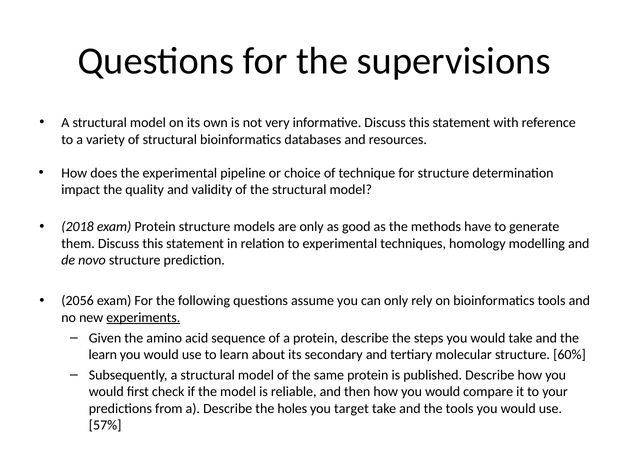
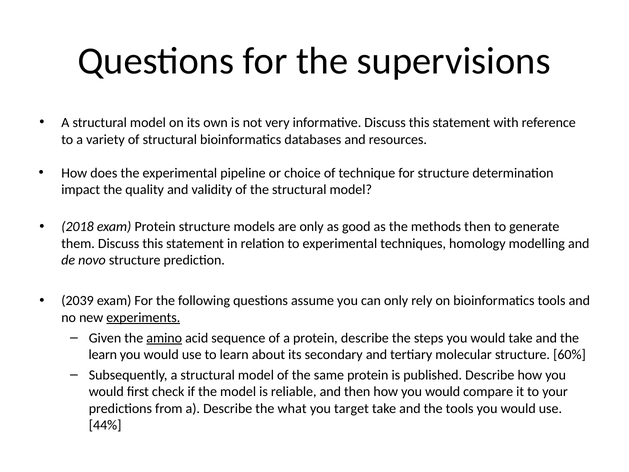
methods have: have -> then (478, 227)
2056: 2056 -> 2039 (78, 301)
amino underline: none -> present (164, 338)
holes: holes -> what (292, 408)
57%: 57% -> 44% (105, 425)
